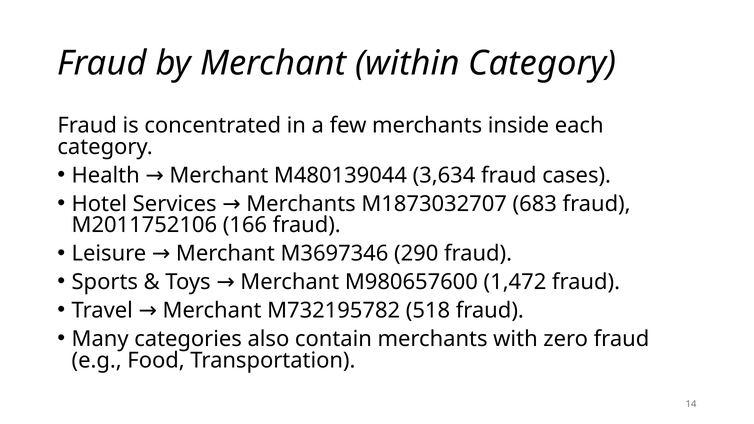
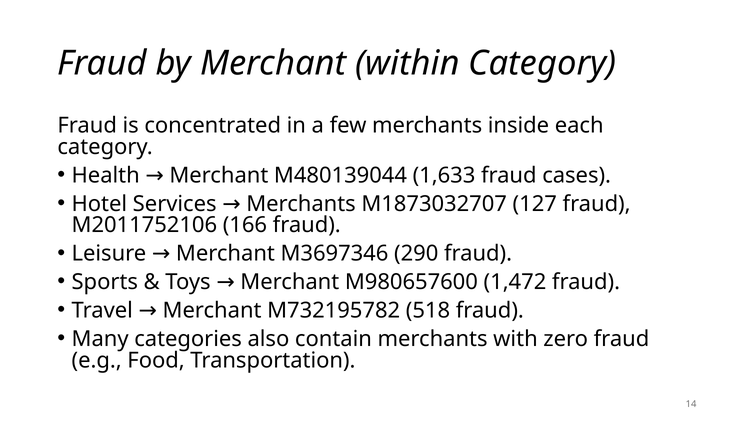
3,634: 3,634 -> 1,633 (444, 175)
683: 683 -> 127 (535, 204)
